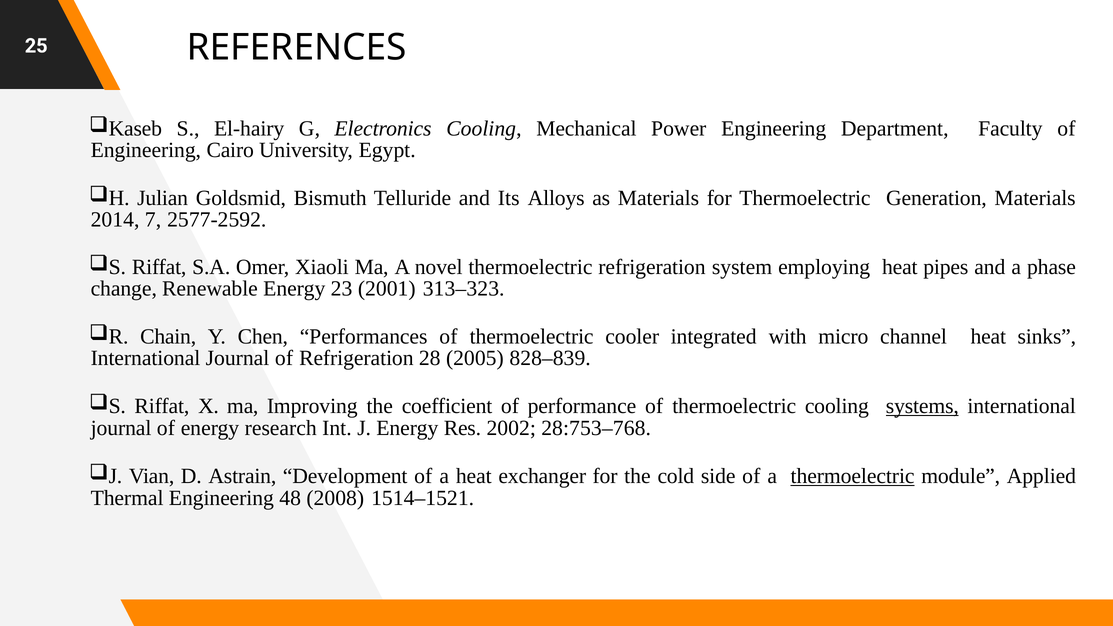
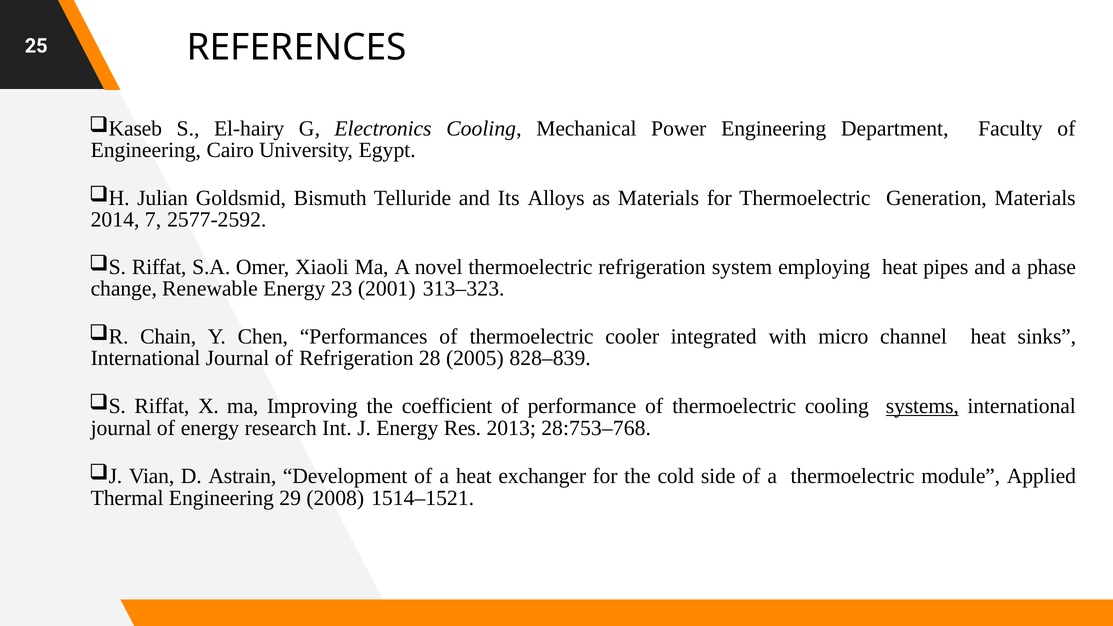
2002: 2002 -> 2013 (511, 428)
thermoelectric underline: present -> none (853, 476)
48: 48 -> 29 (290, 498)
